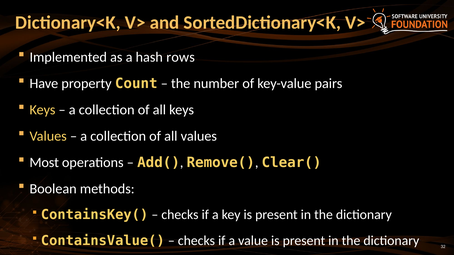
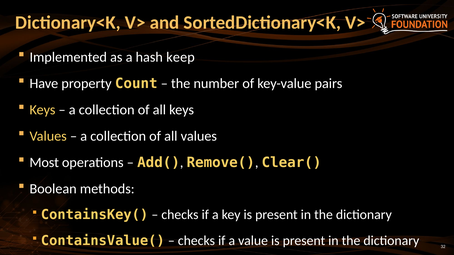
rows: rows -> keep (181, 57)
